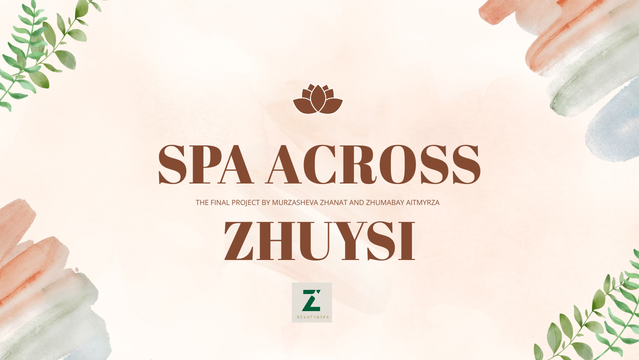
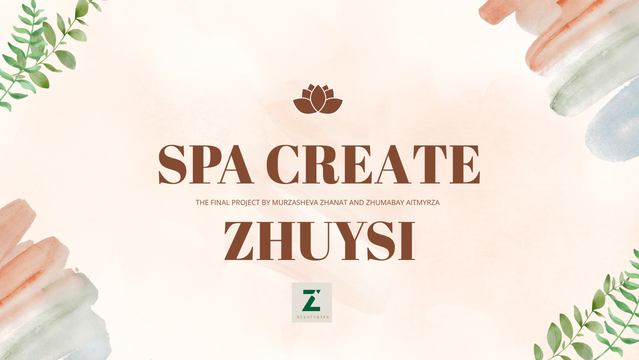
ACROSS: ACROSS -> CREATE (374, 166)
